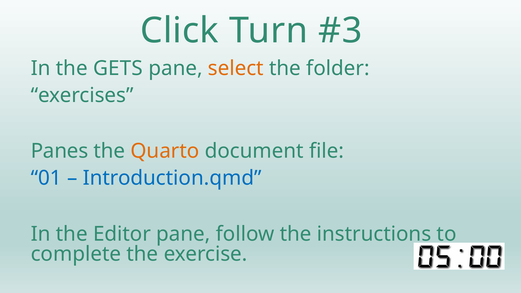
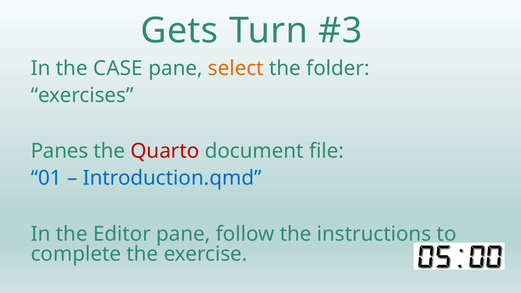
Click: Click -> Gets (179, 31)
GETS: GETS -> CASE (118, 68)
Quarto colour: orange -> red (165, 151)
